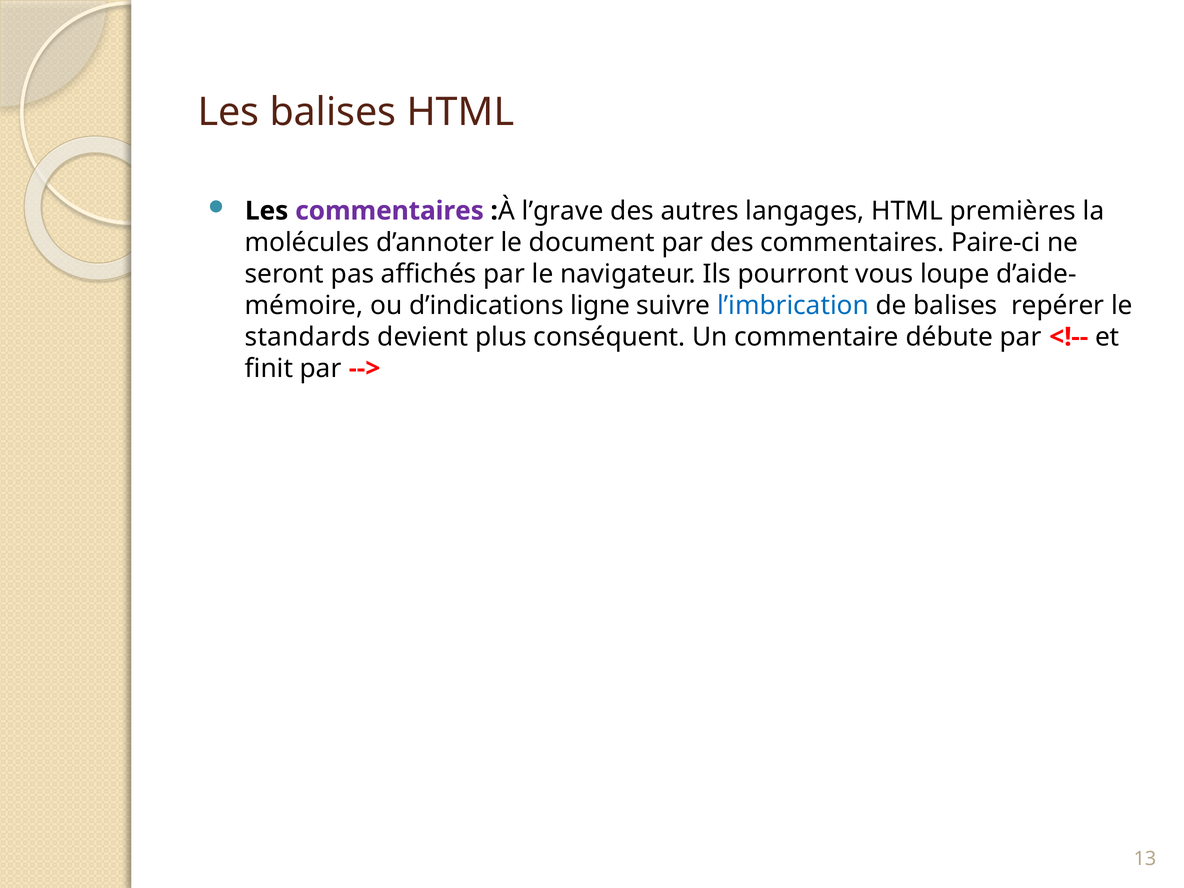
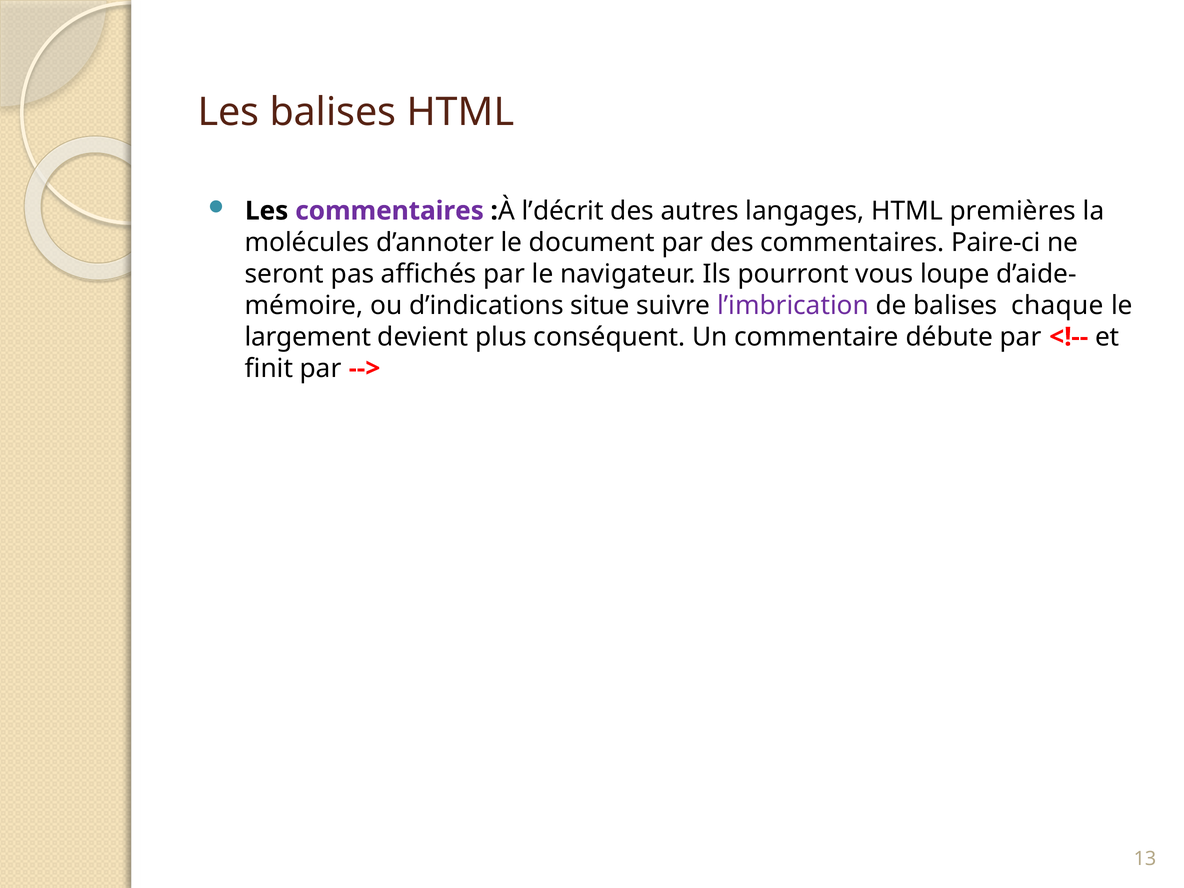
l’grave: l’grave -> l’décrit (563, 211)
ligne: ligne -> situe (600, 305)
l’imbrication colour: blue -> purple (793, 305)
repérer: repérer -> chaque (1058, 305)
standards: standards -> largement (308, 337)
